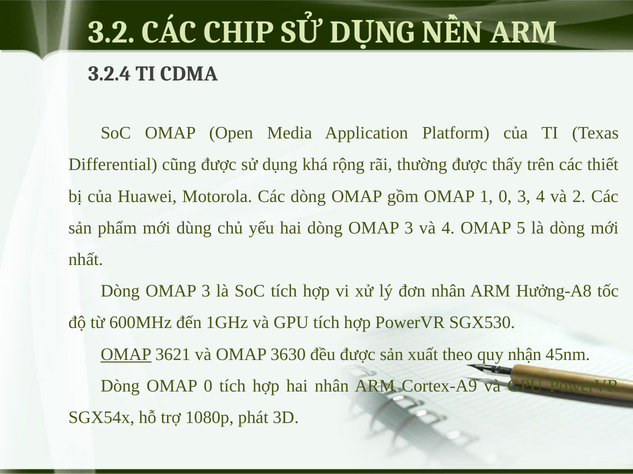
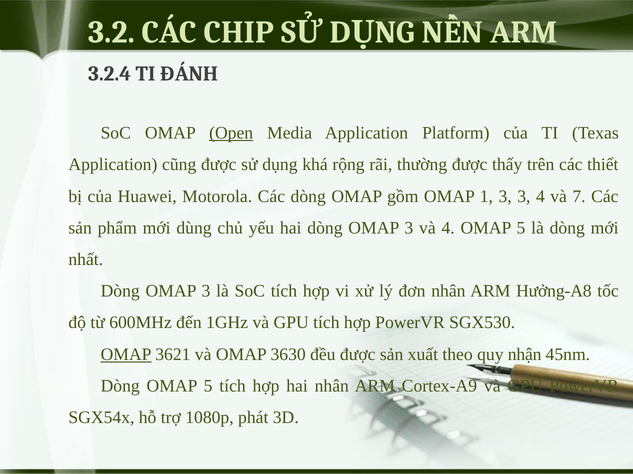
CDMA: CDMA -> ĐÁNH (189, 74)
Open underline: none -> present (231, 133)
Differential: Differential -> Application (113, 165)
1 0: 0 -> 3 (505, 197)
2: 2 -> 7 (579, 197)
Dòng OMAP 0: 0 -> 5 (208, 386)
